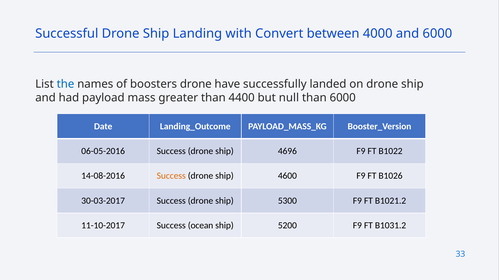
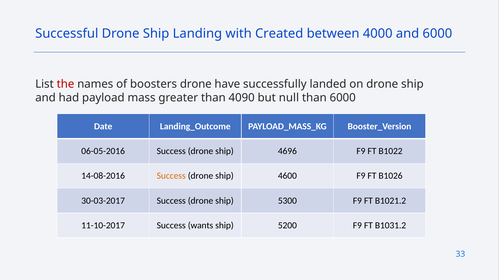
Convert: Convert -> Created (279, 34)
the colour: blue -> red (65, 84)
4400: 4400 -> 4090 (242, 98)
ocean: ocean -> wants (201, 226)
